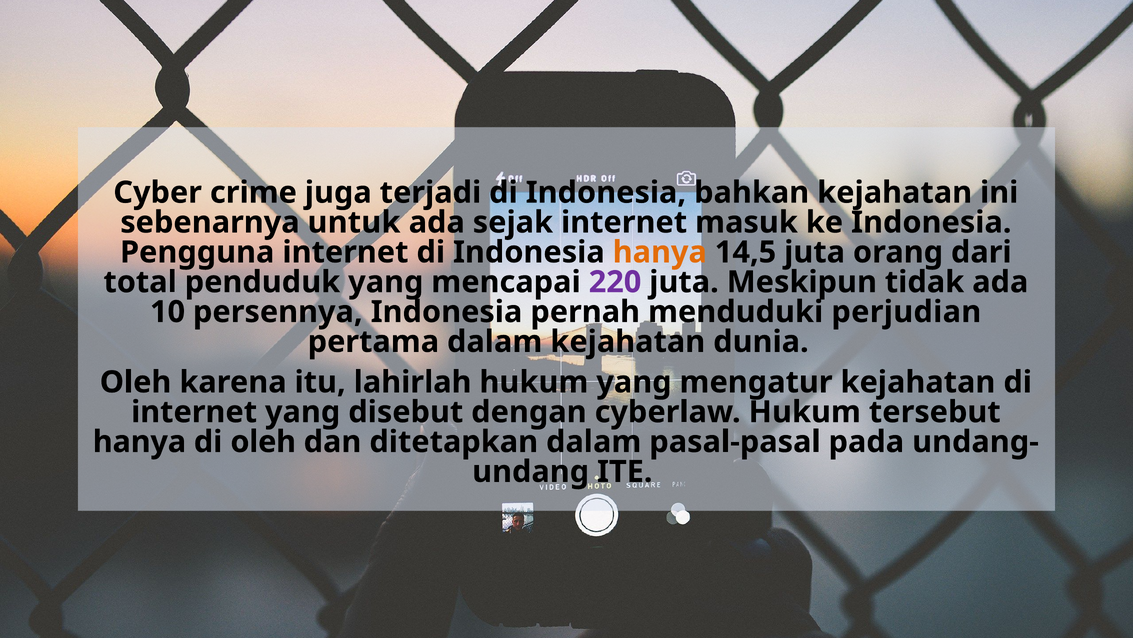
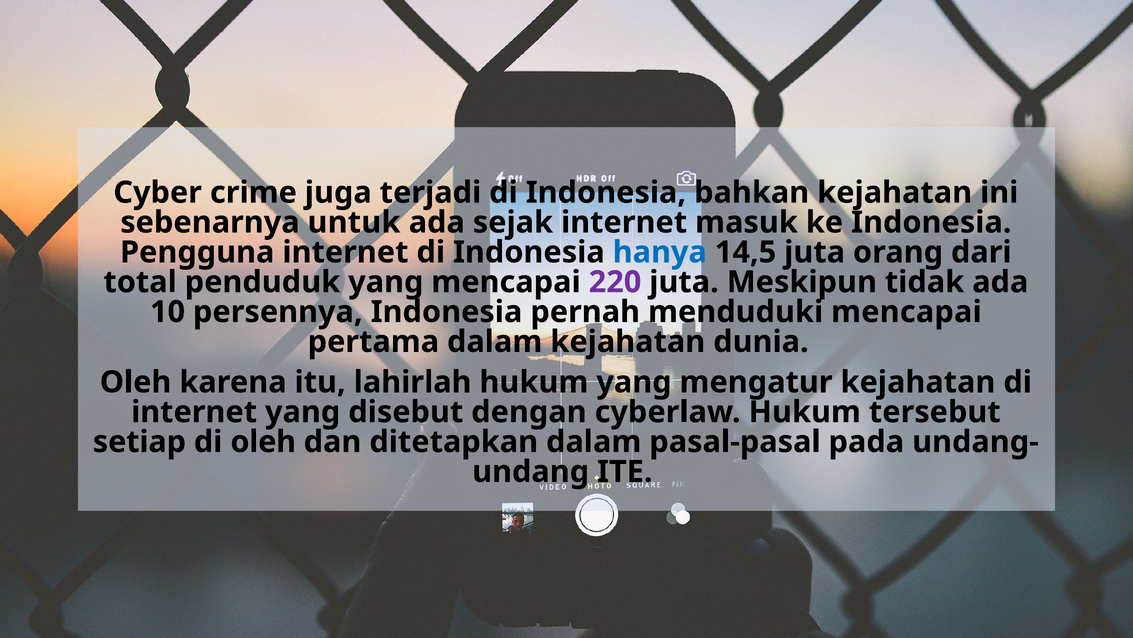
hanya colour: orange -> blue (660, 252)
menduduki perjudian: perjudian -> mencapai (906, 312)
hanya: hanya -> setiap (139, 441)
